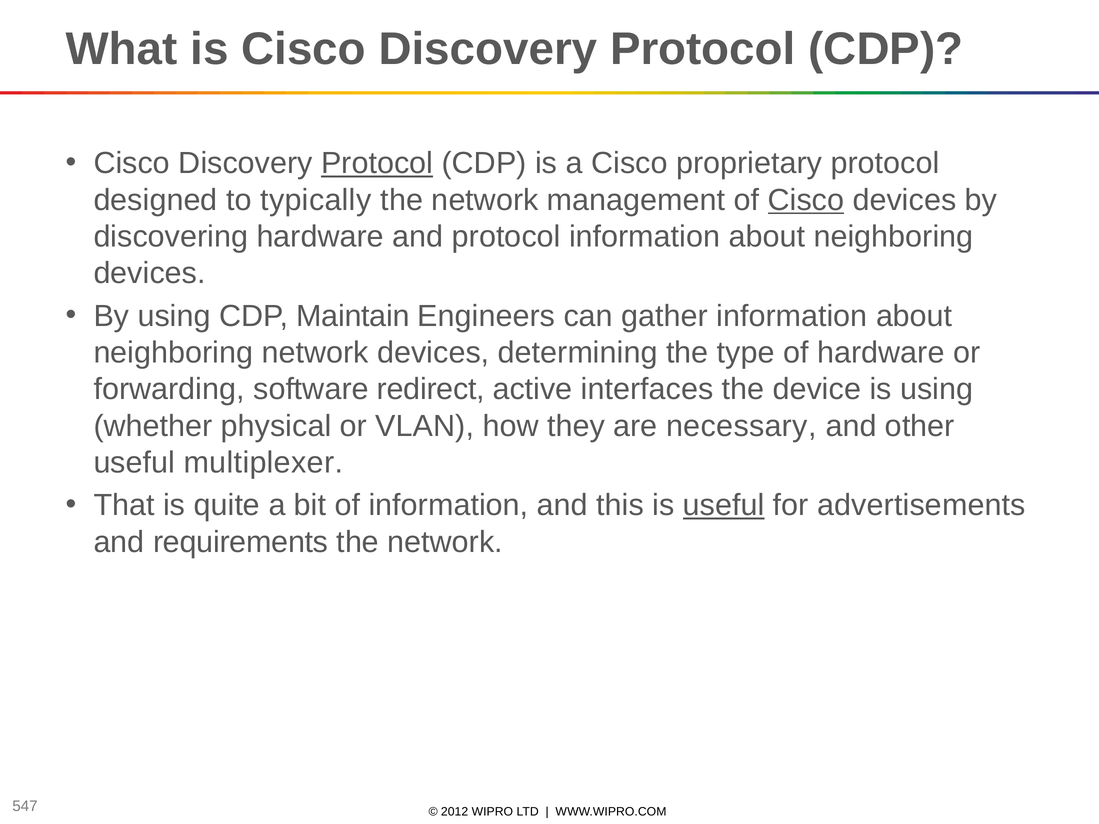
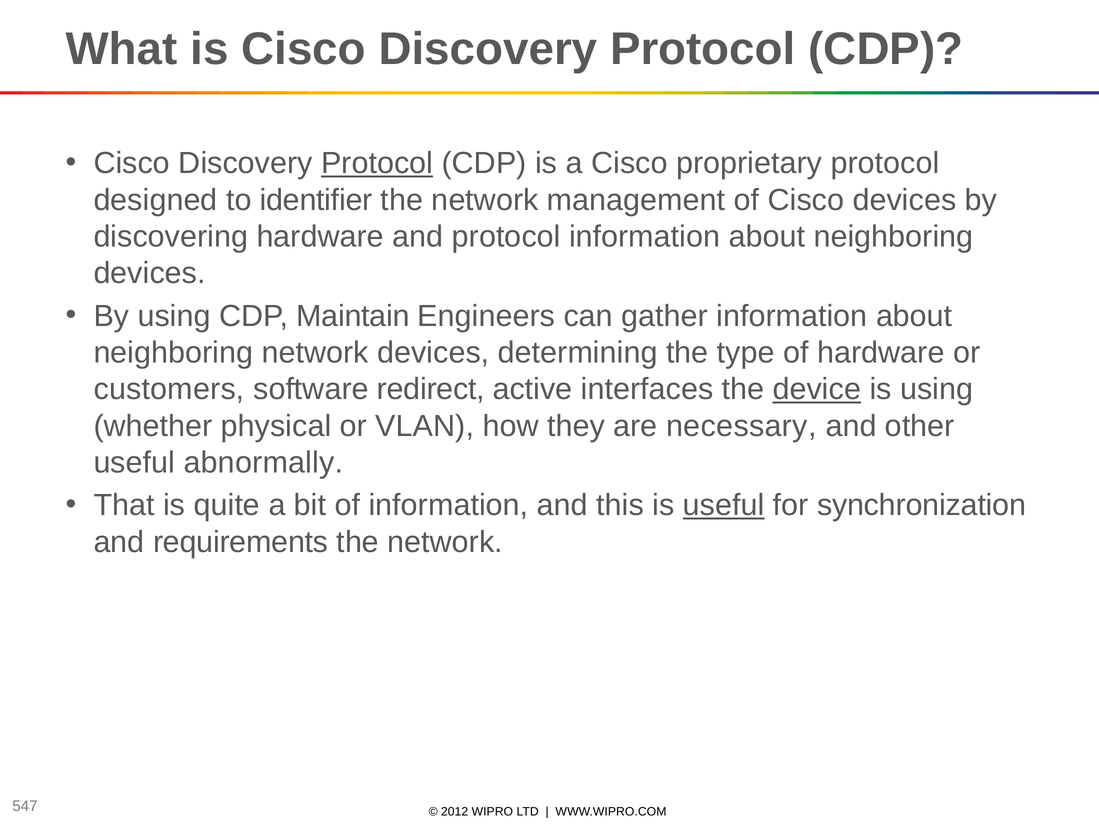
typically: typically -> identifier (316, 200)
Cisco underline: present -> none (806, 200)
forwarding: forwarding -> customers (169, 389)
device underline: none -> present (817, 389)
multiplexer: multiplexer -> abnormally (263, 463)
advertisements: advertisements -> synchronization (922, 505)
